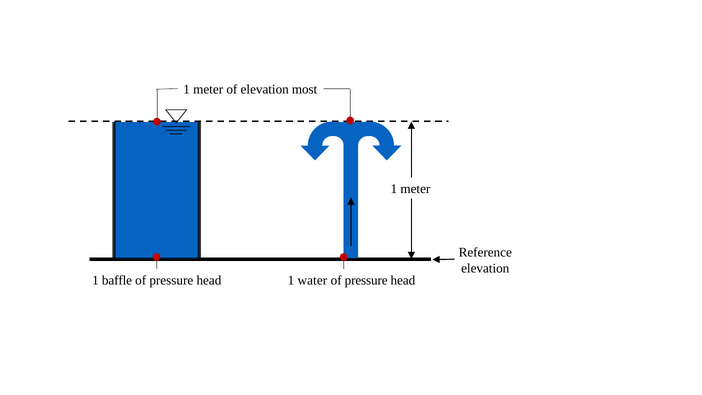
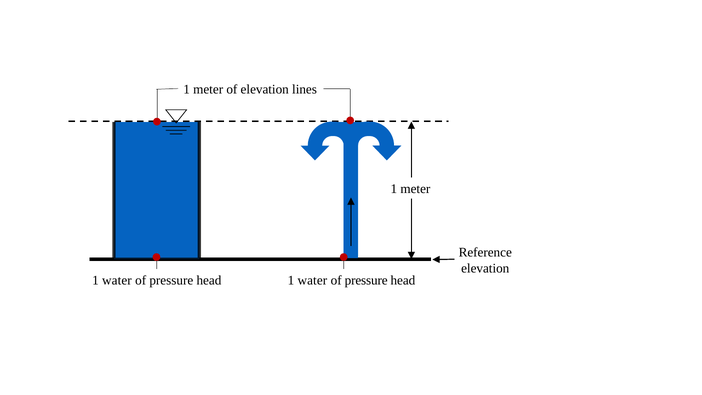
most: most -> lines (305, 89)
baffle: baffle -> water (117, 280)
